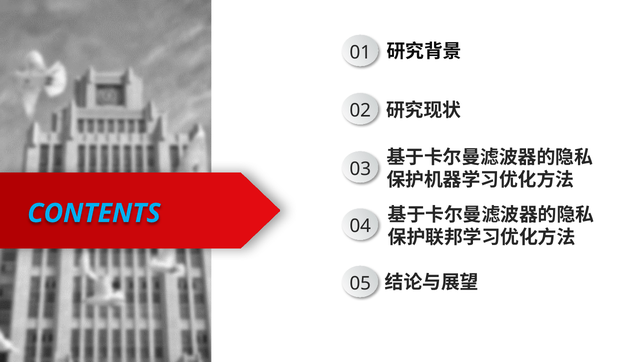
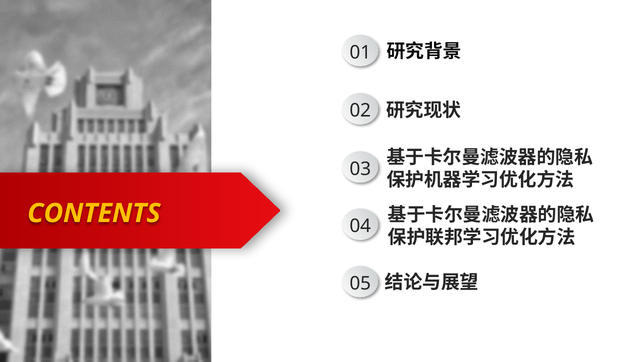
CONTENTS colour: light blue -> yellow (94, 213)
